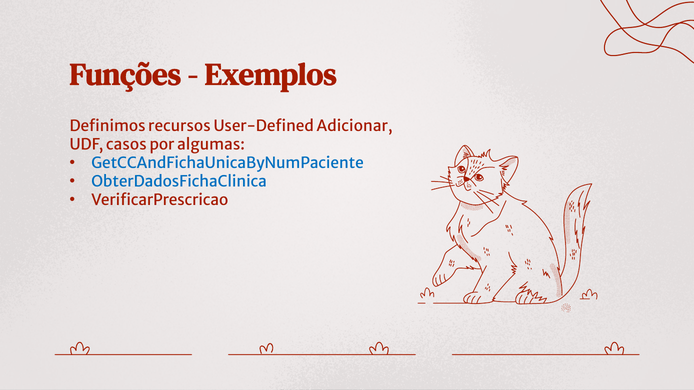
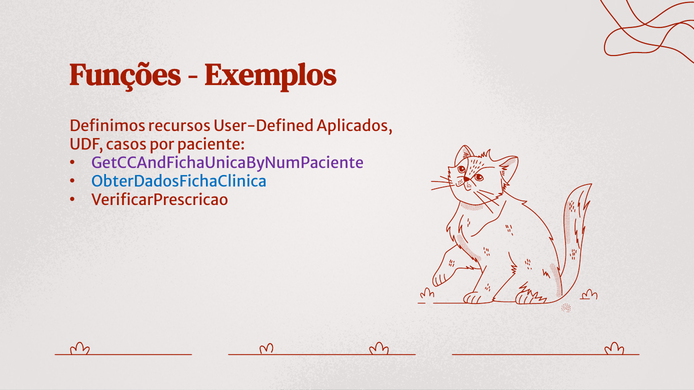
Adicionar: Adicionar -> Aplicados (355, 126)
algumas: algumas -> paciente (211, 145)
GetCCAndFichaUnicaByNumPaciente colour: blue -> purple (228, 163)
